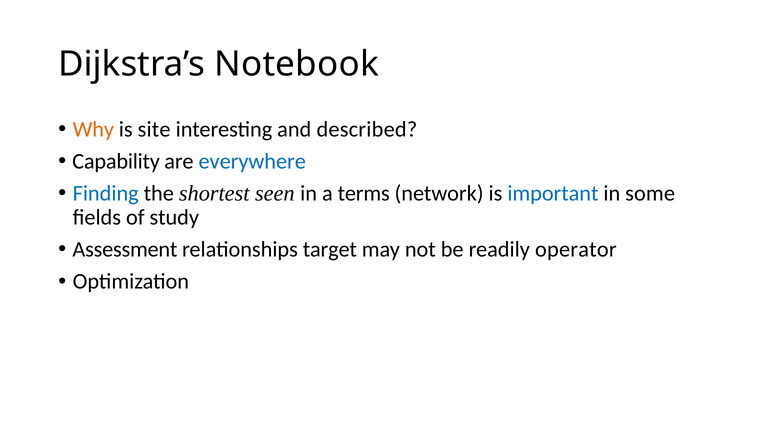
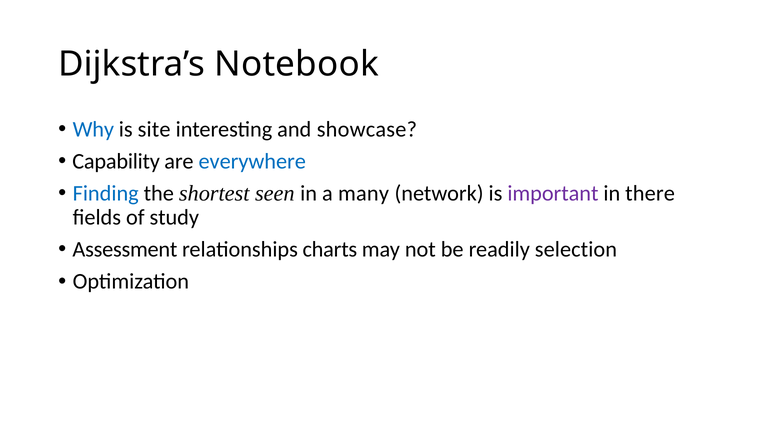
Why colour: orange -> blue (93, 129)
described: described -> showcase (367, 129)
terms: terms -> many (364, 193)
important colour: blue -> purple (553, 193)
some: some -> there (650, 193)
target: target -> charts (330, 250)
operator: operator -> selection (576, 250)
